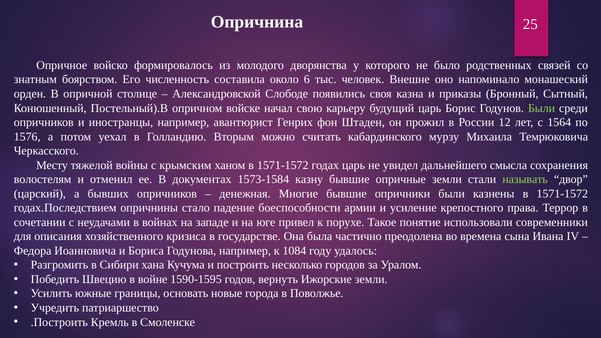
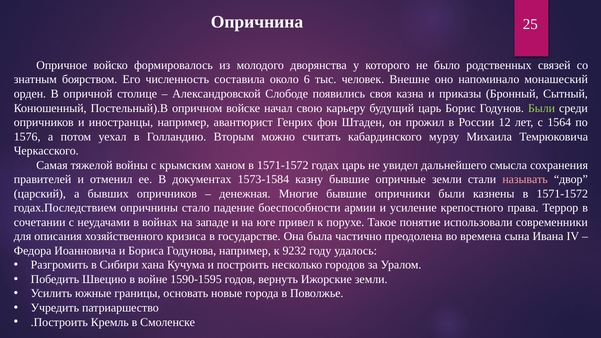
Месту: Месту -> Самая (52, 165)
волостелям: волостелям -> правителей (43, 179)
называть colour: light green -> pink (525, 179)
1084: 1084 -> 9232 (294, 251)
